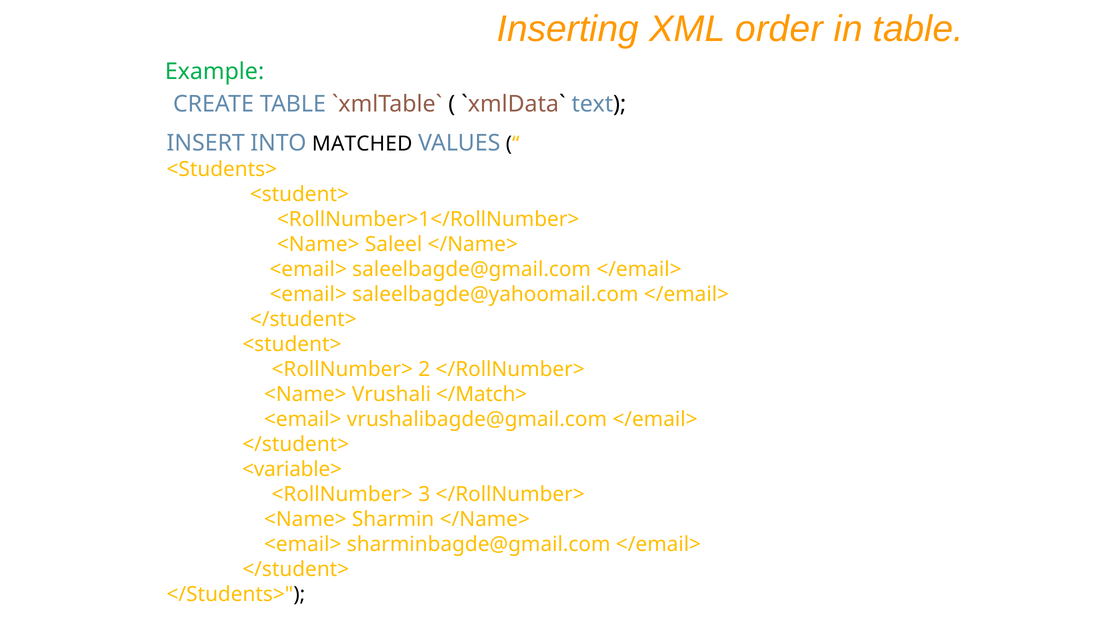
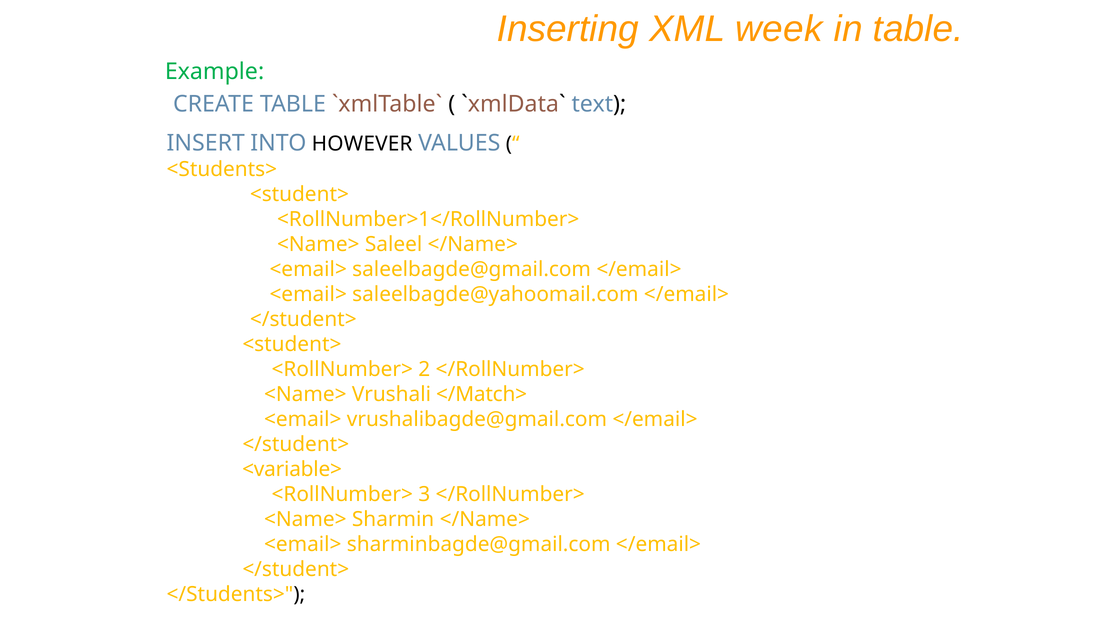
order: order -> week (779, 29)
MATCHED: MATCHED -> HOWEVER (362, 144)
